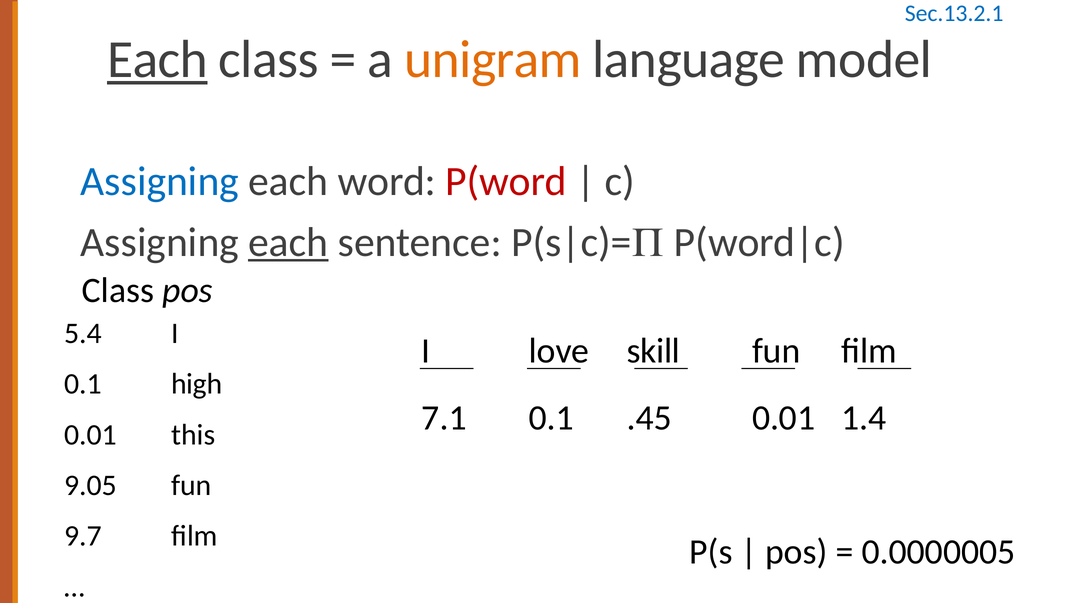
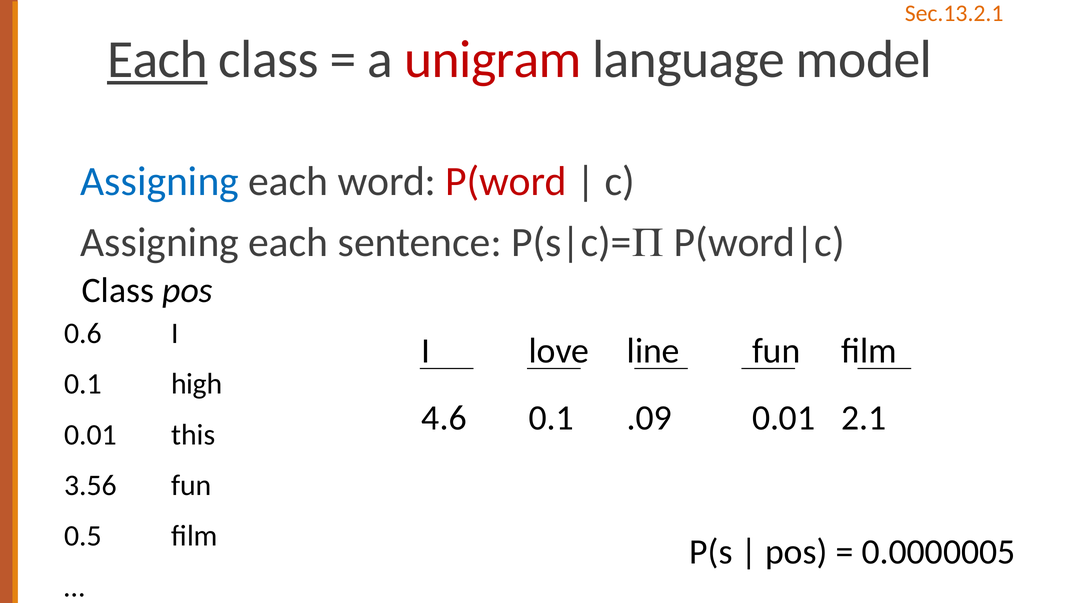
Sec.13.2.1 colour: blue -> orange (954, 14)
unigram colour: orange -> red (493, 60)
each underline: present -> none (288, 242)
5.4: 5.4 -> 0.6 (83, 333)
skill: skill -> line (653, 351)
7.1: 7.1 -> 4.6 (444, 418)
.45: .45 -> .09 (649, 418)
1.4: 1.4 -> 2.1 (864, 418)
9.05: 9.05 -> 3.56 (91, 485)
9.7: 9.7 -> 0.5 (83, 536)
